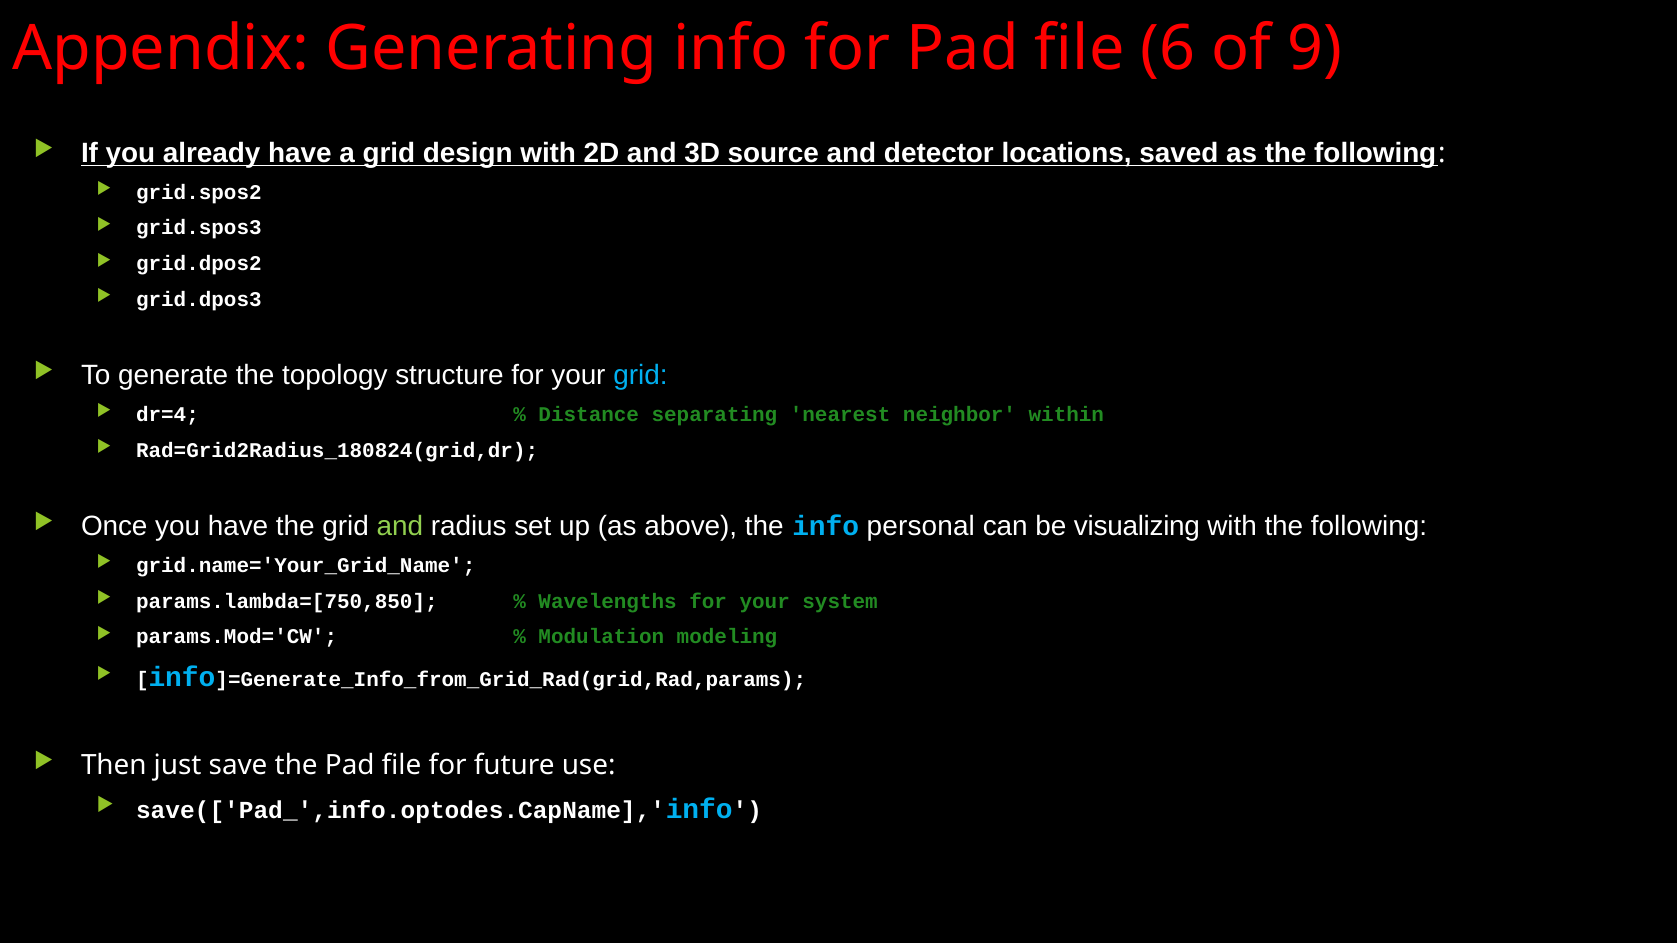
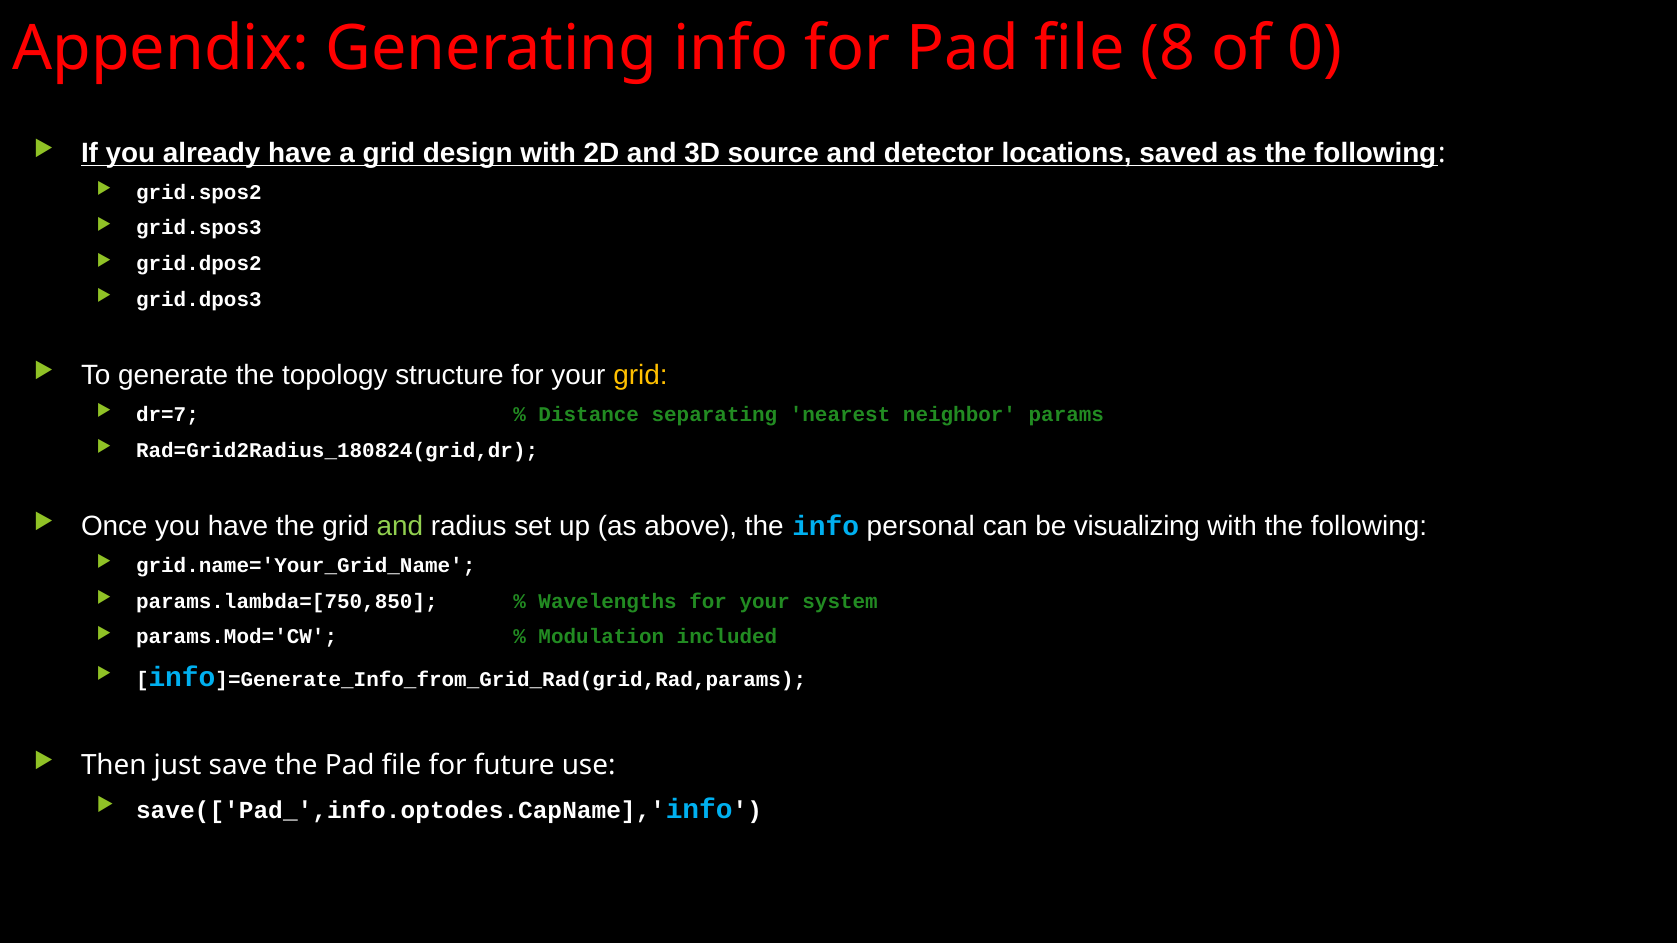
6: 6 -> 8 (1168, 49)
9: 9 -> 0 (1315, 49)
grid colour: light blue -> yellow (640, 375)
dr=4: dr=4 -> dr=7 (167, 415)
within: within -> params (1066, 415)
modeling: modeling -> included (727, 637)
